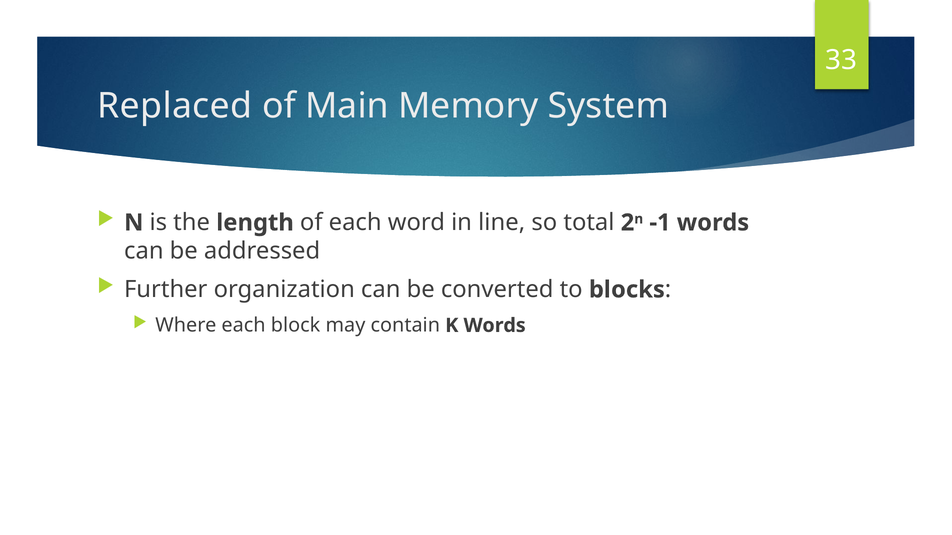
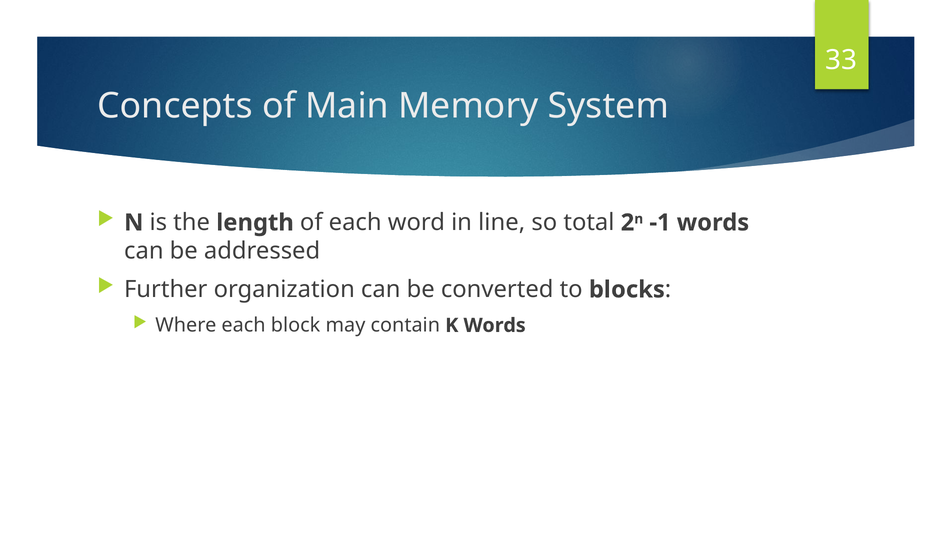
Replaced: Replaced -> Concepts (175, 106)
